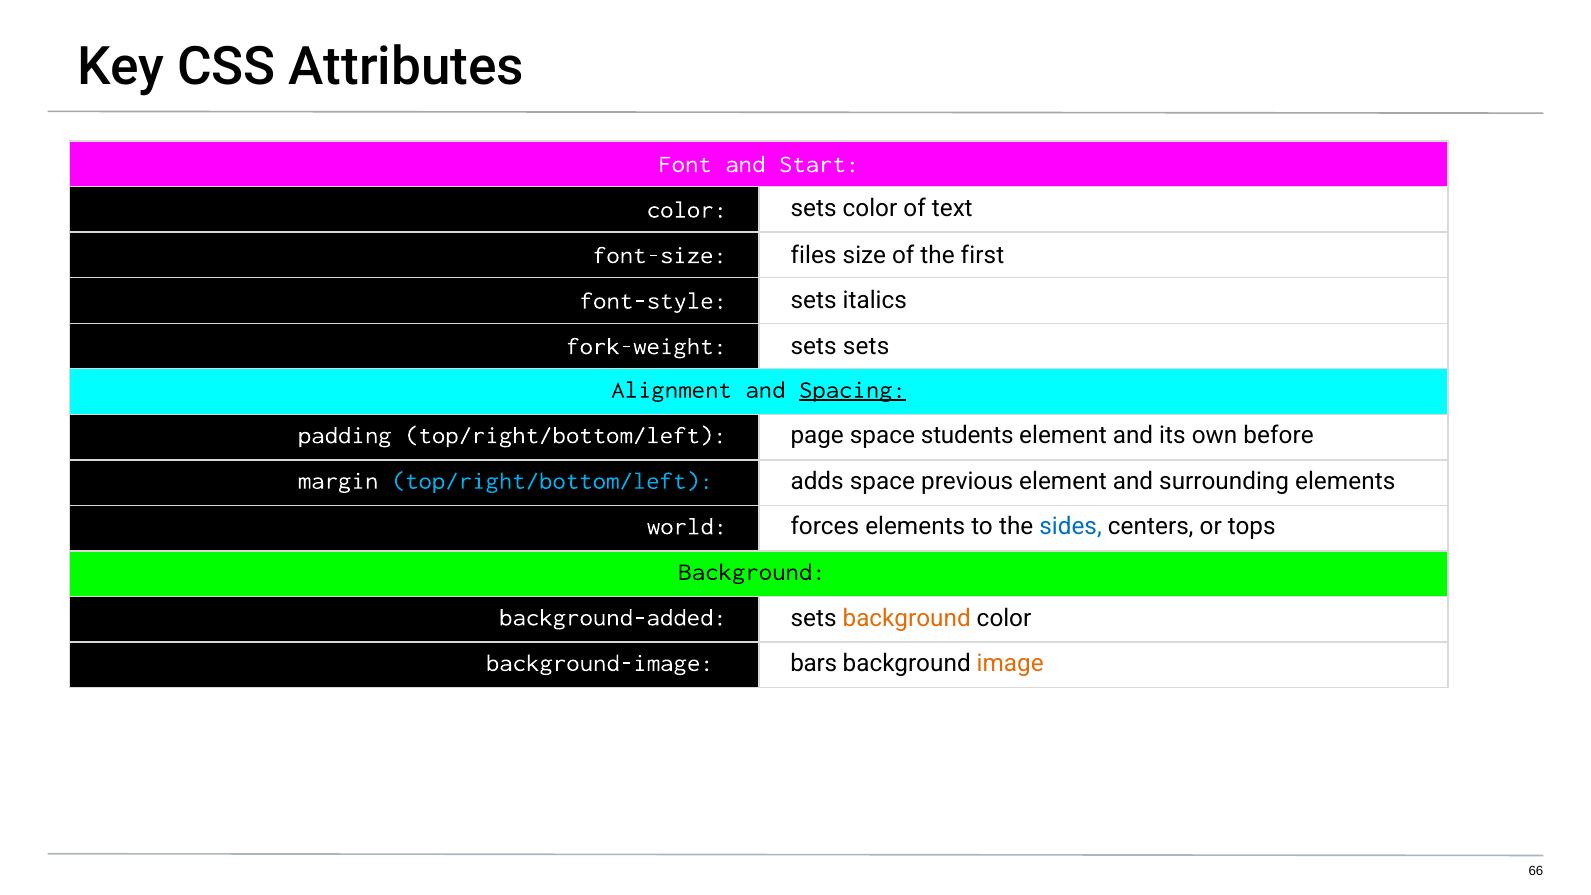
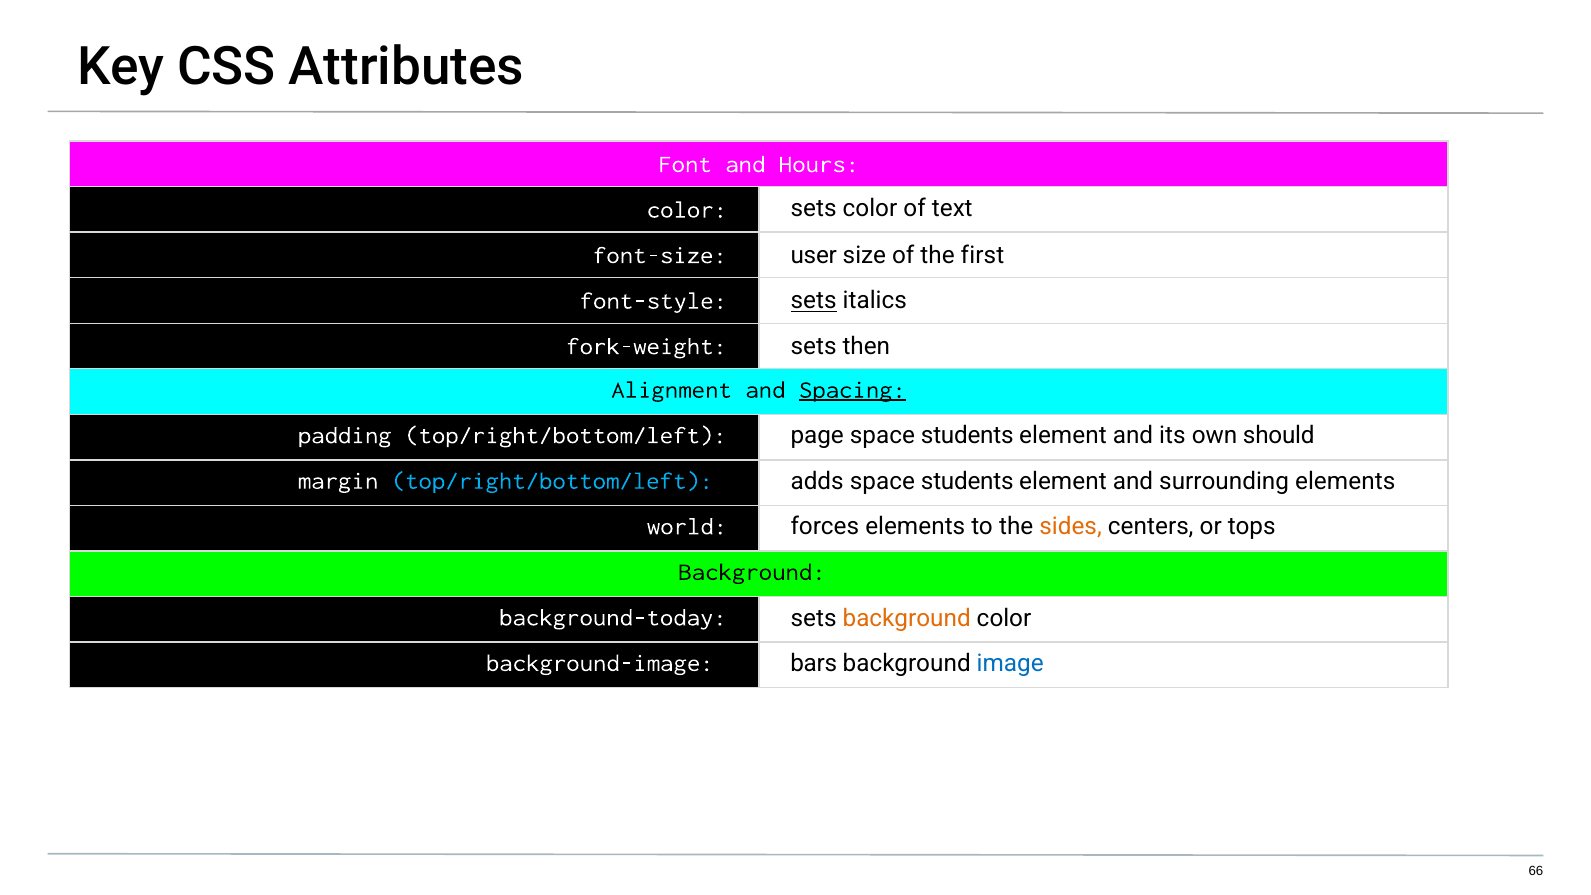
Start: Start -> Hours (819, 164)
files: files -> user (814, 255)
sets underline: none -> present (814, 301)
sets sets: sets -> then (866, 346)
before: before -> should (1279, 436)
adds space previous: previous -> students (967, 481)
sides colour: blue -> orange (1071, 527)
background-added: background-added -> background-today (613, 617)
image colour: orange -> blue (1010, 664)
